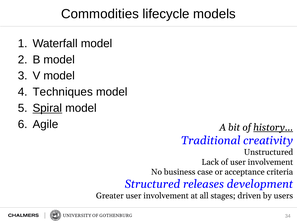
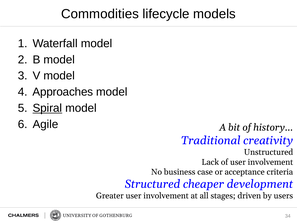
Techniques: Techniques -> Approaches (63, 92)
history… underline: present -> none (273, 127)
releases: releases -> cheaper (204, 184)
